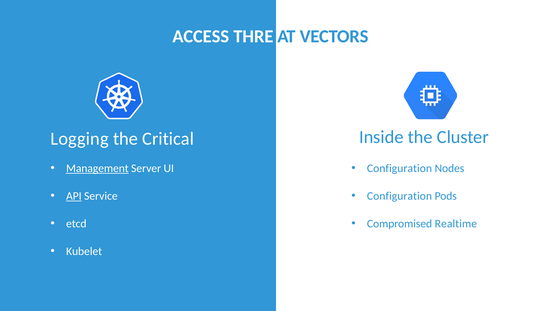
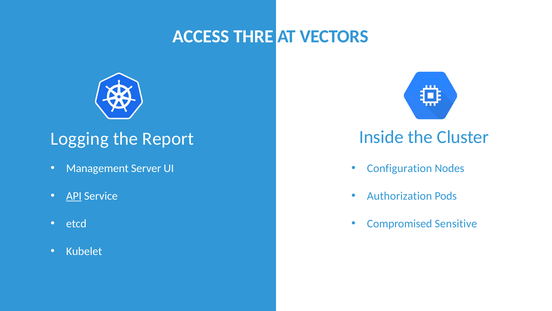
Critical: Critical -> Report (168, 138)
Management underline: present -> none (97, 168)
Configuration: Configuration -> Authorization (400, 196)
Realtime: Realtime -> Sensitive (456, 223)
